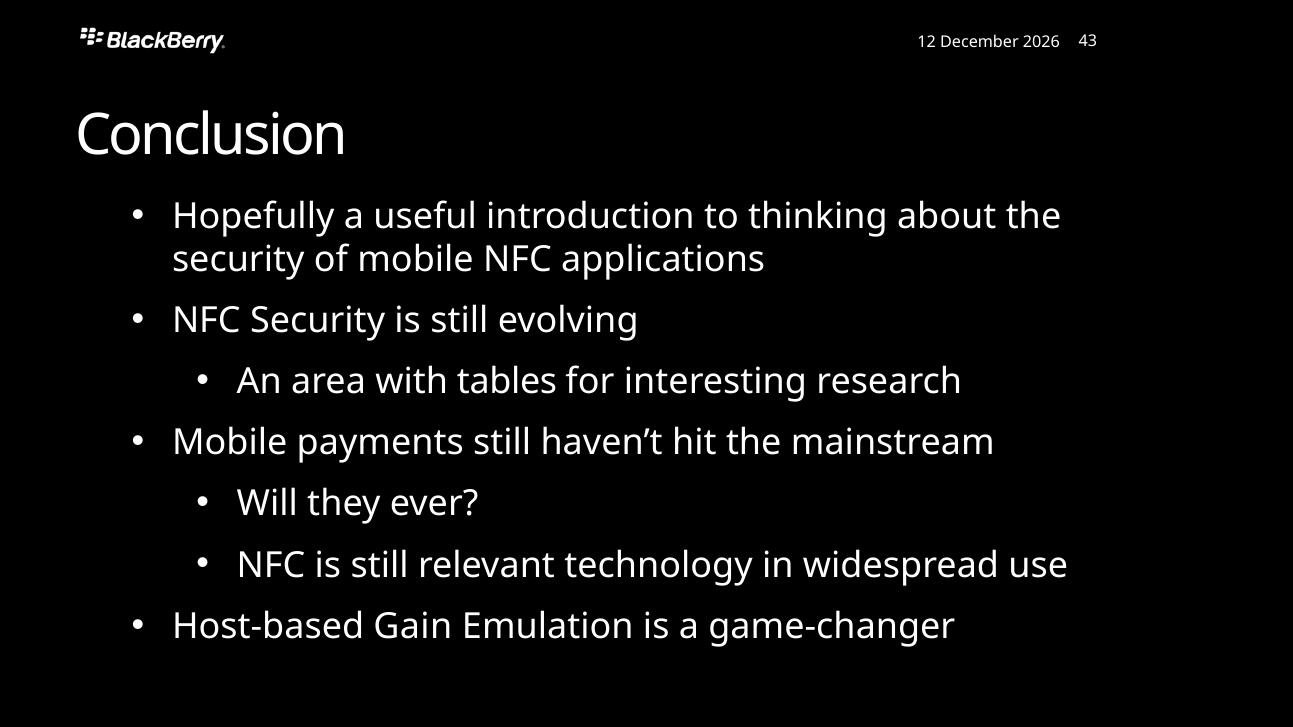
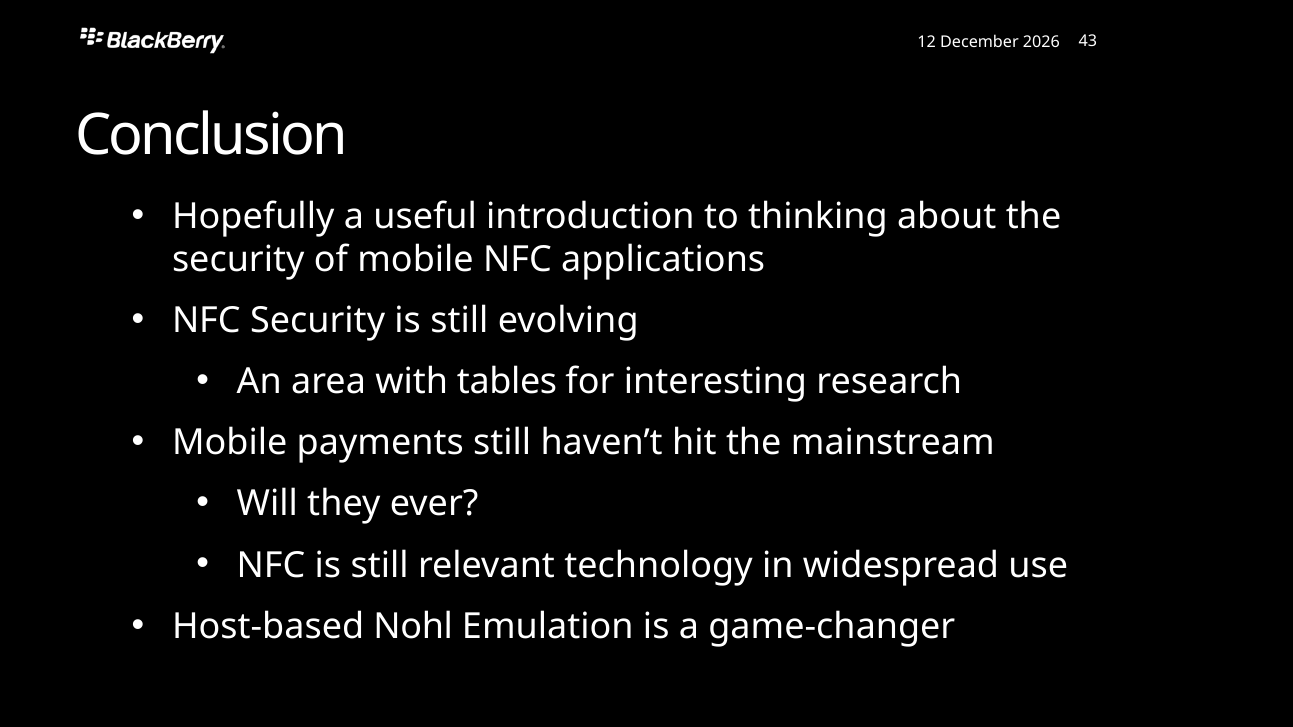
Gain: Gain -> Nohl (413, 626)
